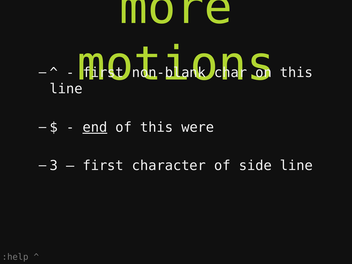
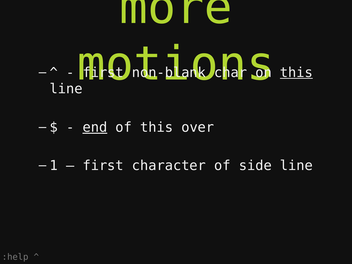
this underline: none -> present (296, 73)
were: were -> over (198, 127)
3: 3 -> 1 (54, 166)
